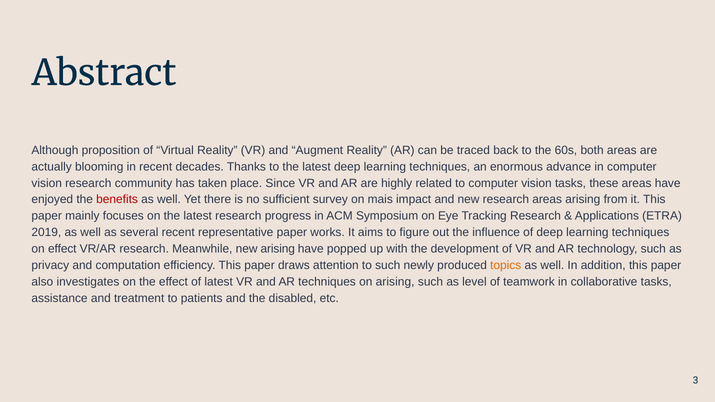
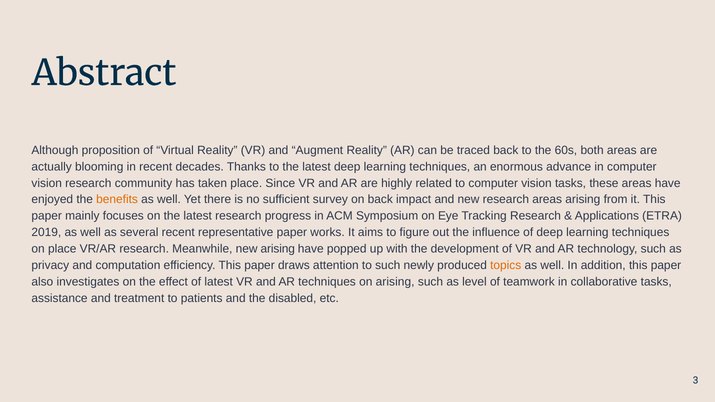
benefits colour: red -> orange (117, 200)
on mais: mais -> back (380, 200)
on effect: effect -> place (62, 249)
